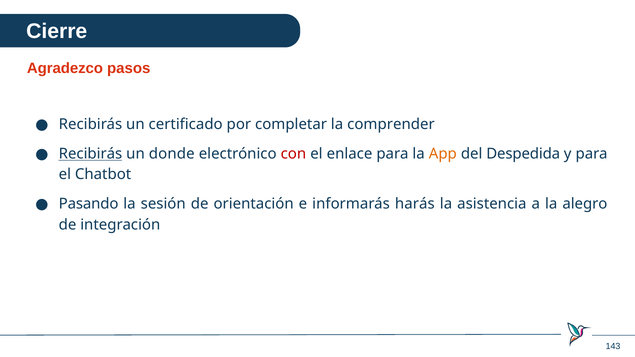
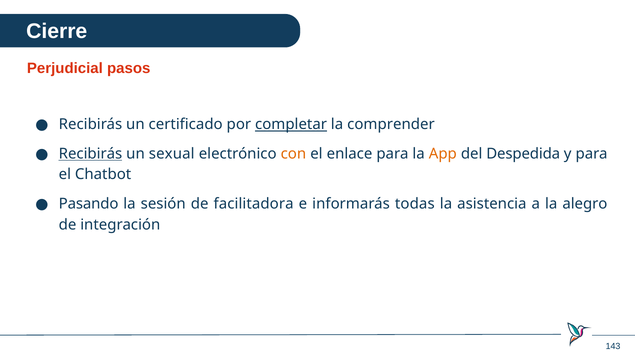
Agradezco: Agradezco -> Perjudicial (65, 68)
completar underline: none -> present (291, 124)
donde: donde -> sexual (172, 154)
con colour: red -> orange (293, 154)
orientación: orientación -> facilitadora (254, 204)
harás: harás -> todas (415, 204)
